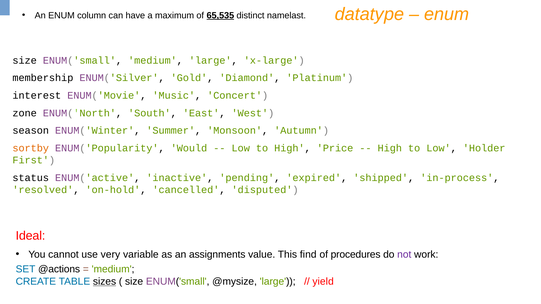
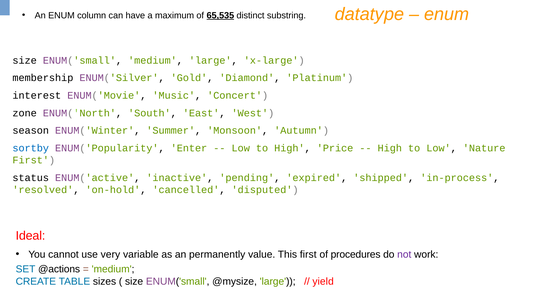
namelast: namelast -> substring (286, 15)
sortby colour: orange -> blue (31, 148)
Would: Would -> Enter (189, 148)
Holder: Holder -> Nature (484, 148)
assignments: assignments -> permanently (217, 255)
This find: find -> first (308, 255)
sizes underline: present -> none (105, 282)
